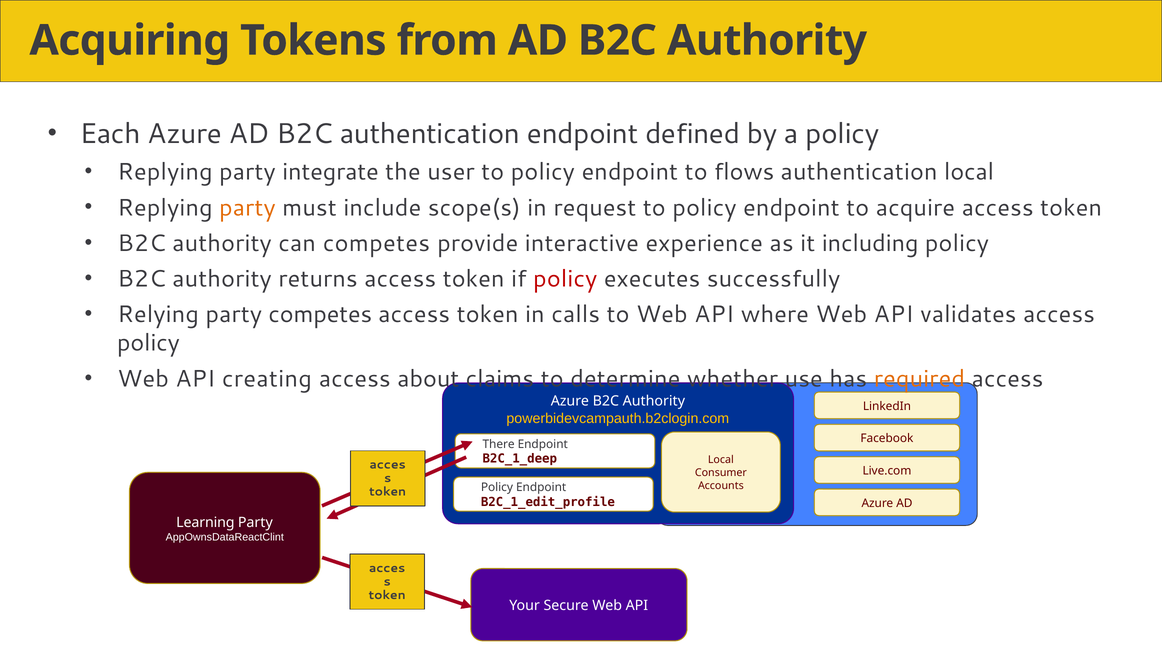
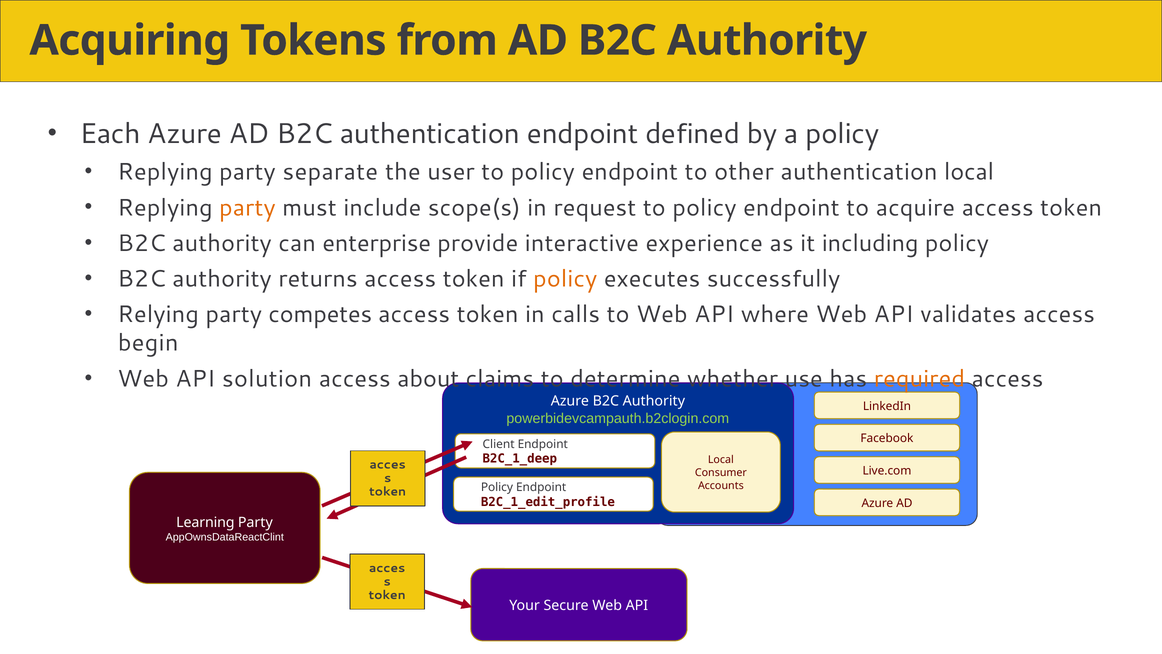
integrate: integrate -> separate (330, 172)
flows: flows -> other (744, 172)
can competes: competes -> enterprise (377, 243)
policy colour: red -> orange (565, 279)
policy: policy -> begin (148, 343)
creating: creating -> solution (267, 379)
powerbidevcampauth.b2clogin.com colour: yellow -> light green (618, 418)
There: There -> Client (499, 444)
